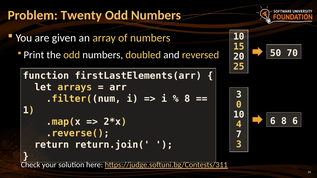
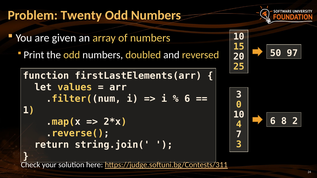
70: 70 -> 97 (292, 53)
arrays: arrays -> values (75, 87)
8: 8 -> 6 (187, 99)
8 6: 6 -> 2 (295, 121)
return.join(: return.join( -> string.join( (112, 145)
